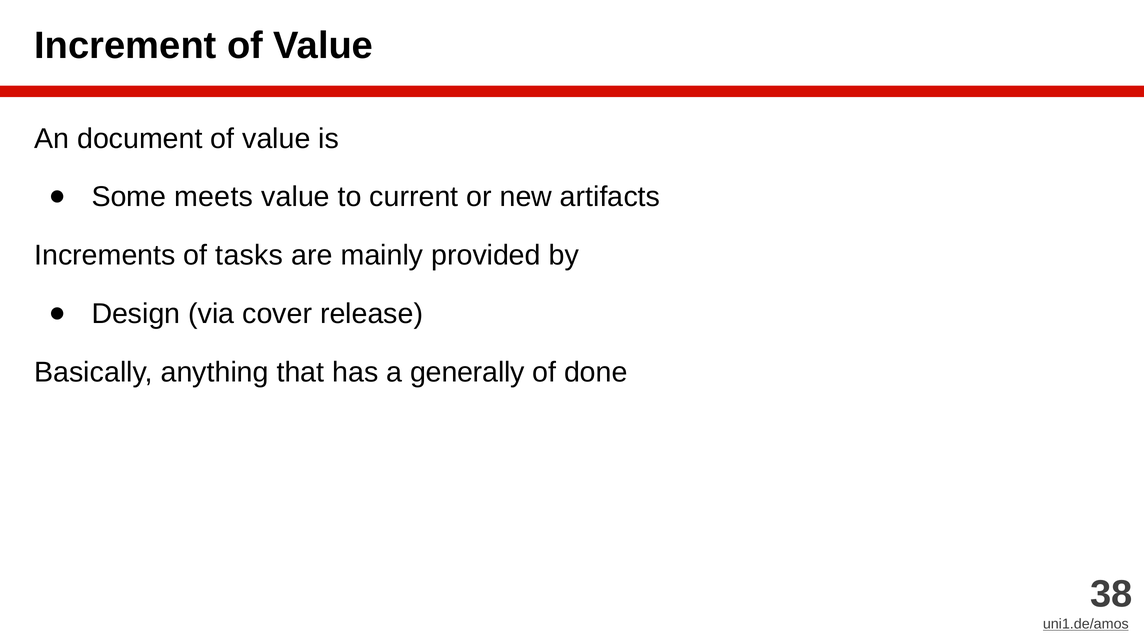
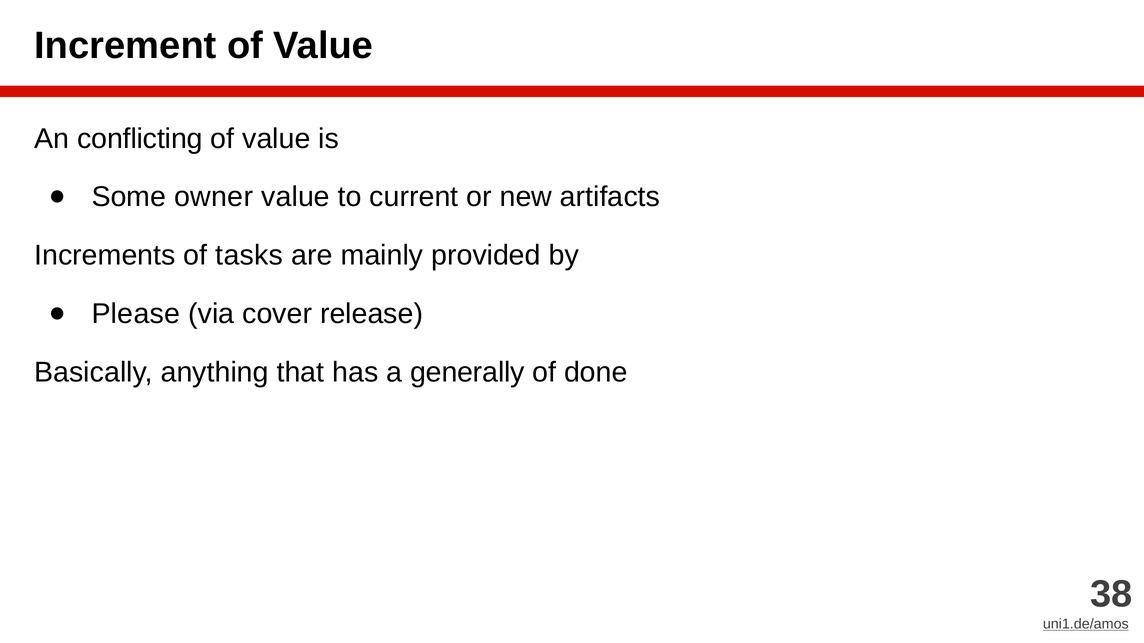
document: document -> conflicting (140, 139)
meets: meets -> owner (214, 197)
Design: Design -> Please (136, 314)
